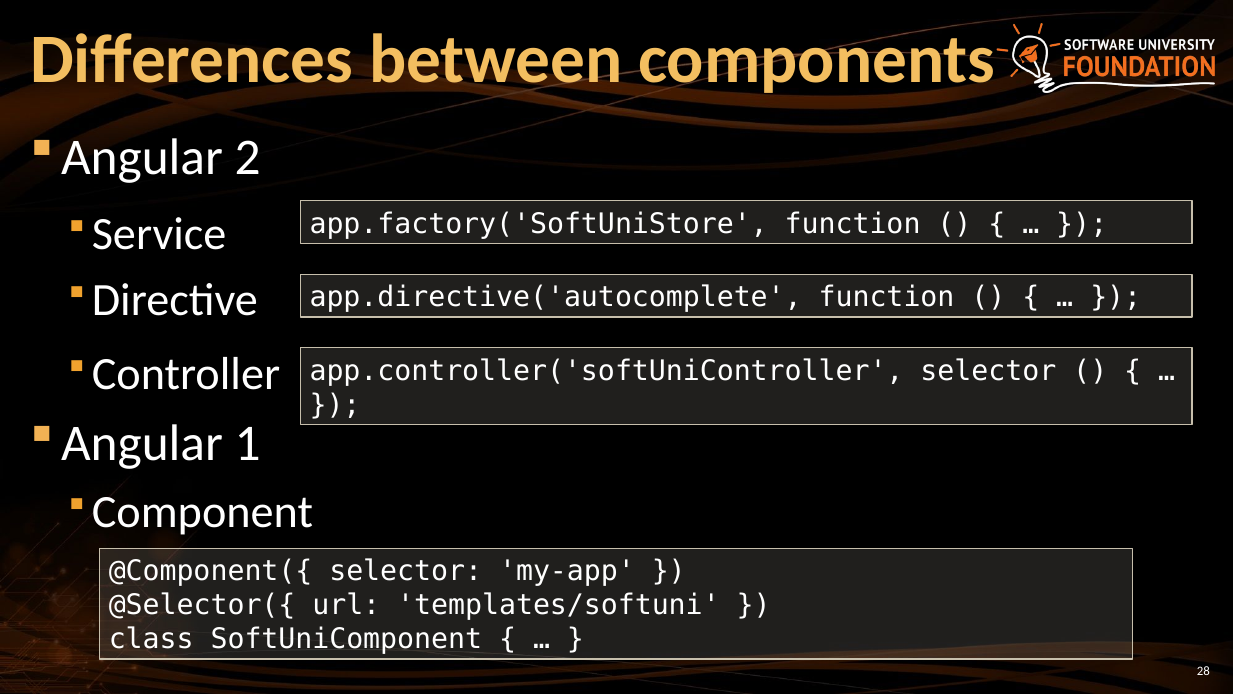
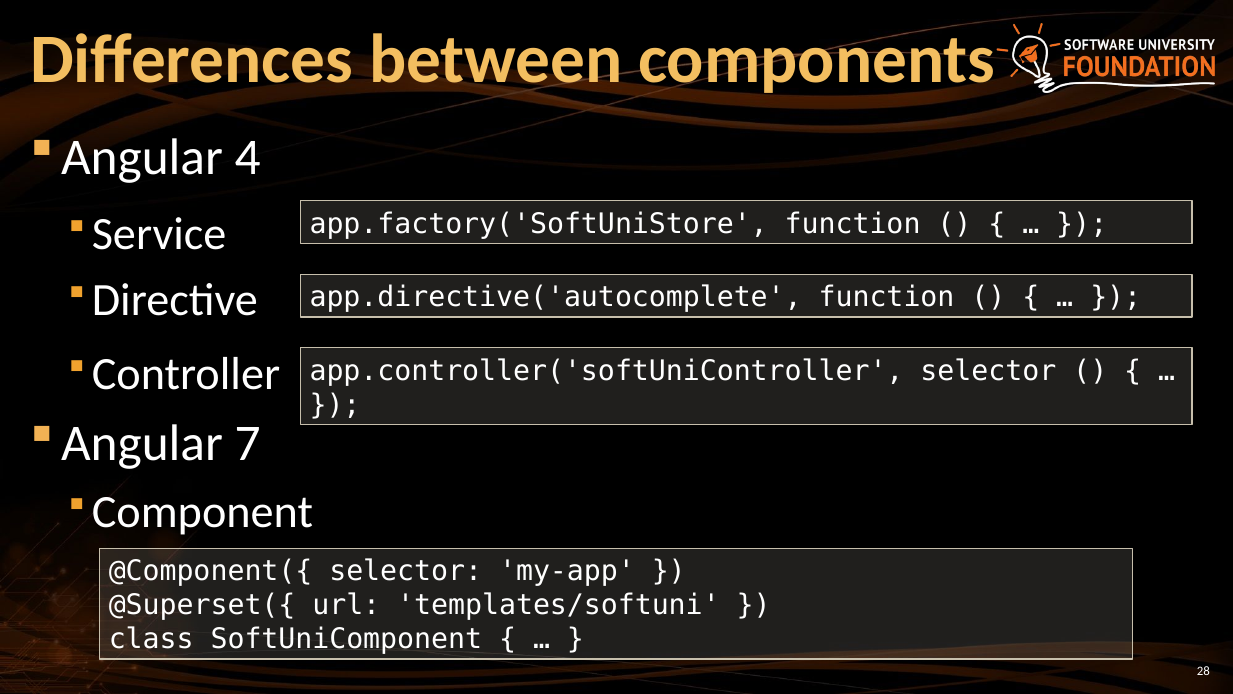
2: 2 -> 4 (248, 158)
1: 1 -> 7 (248, 443)
@Selector({: @Selector({ -> @Superset({ (202, 605)
